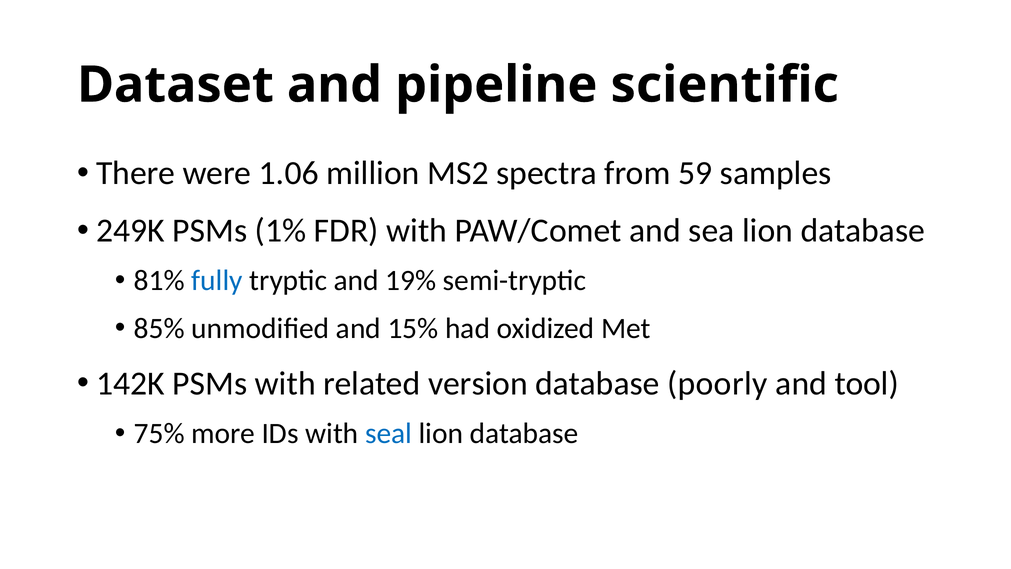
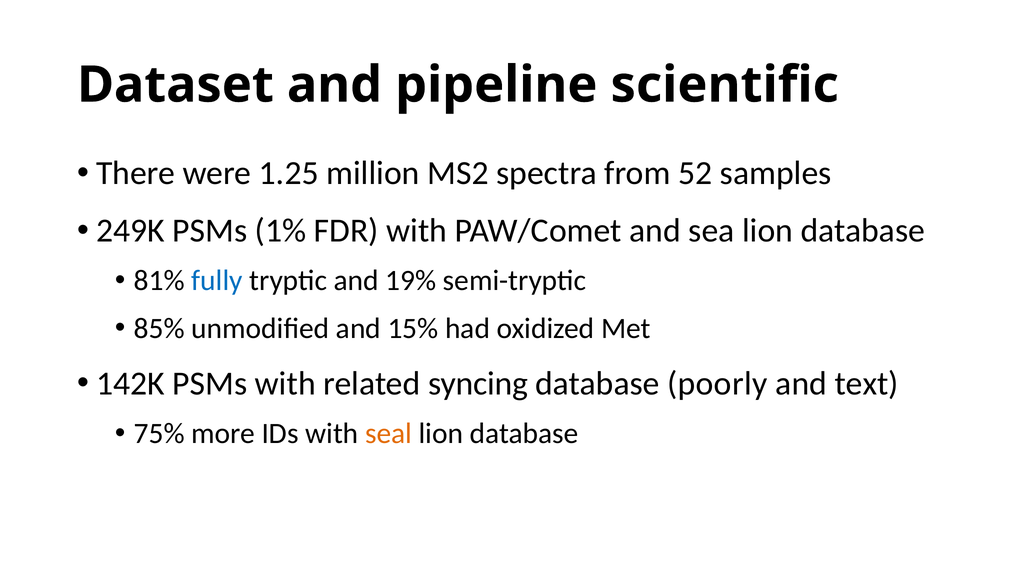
1.06: 1.06 -> 1.25 (289, 173)
59: 59 -> 52 (695, 173)
version: version -> syncing (478, 383)
tool: tool -> text (867, 383)
seal colour: blue -> orange (389, 433)
